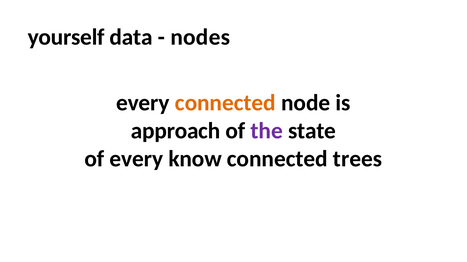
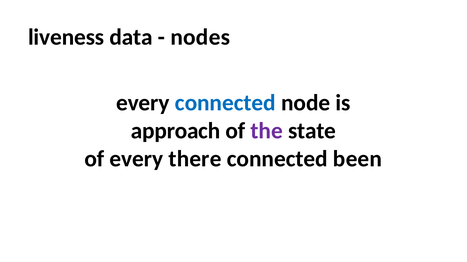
yourself: yourself -> liveness (66, 37)
connected colour: orange -> blue (225, 103)
know: know -> there (195, 159)
trees: trees -> been (358, 159)
